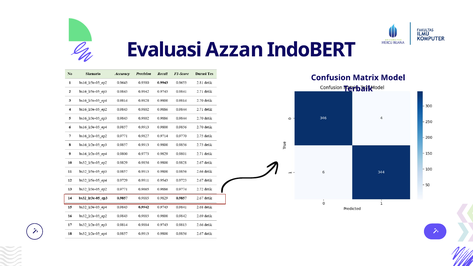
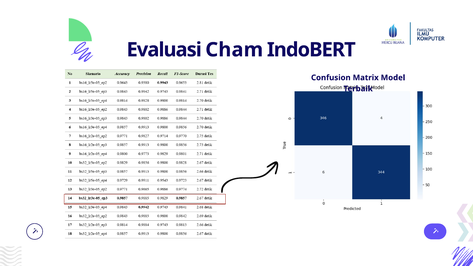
Azzan: Azzan -> Cham (234, 50)
